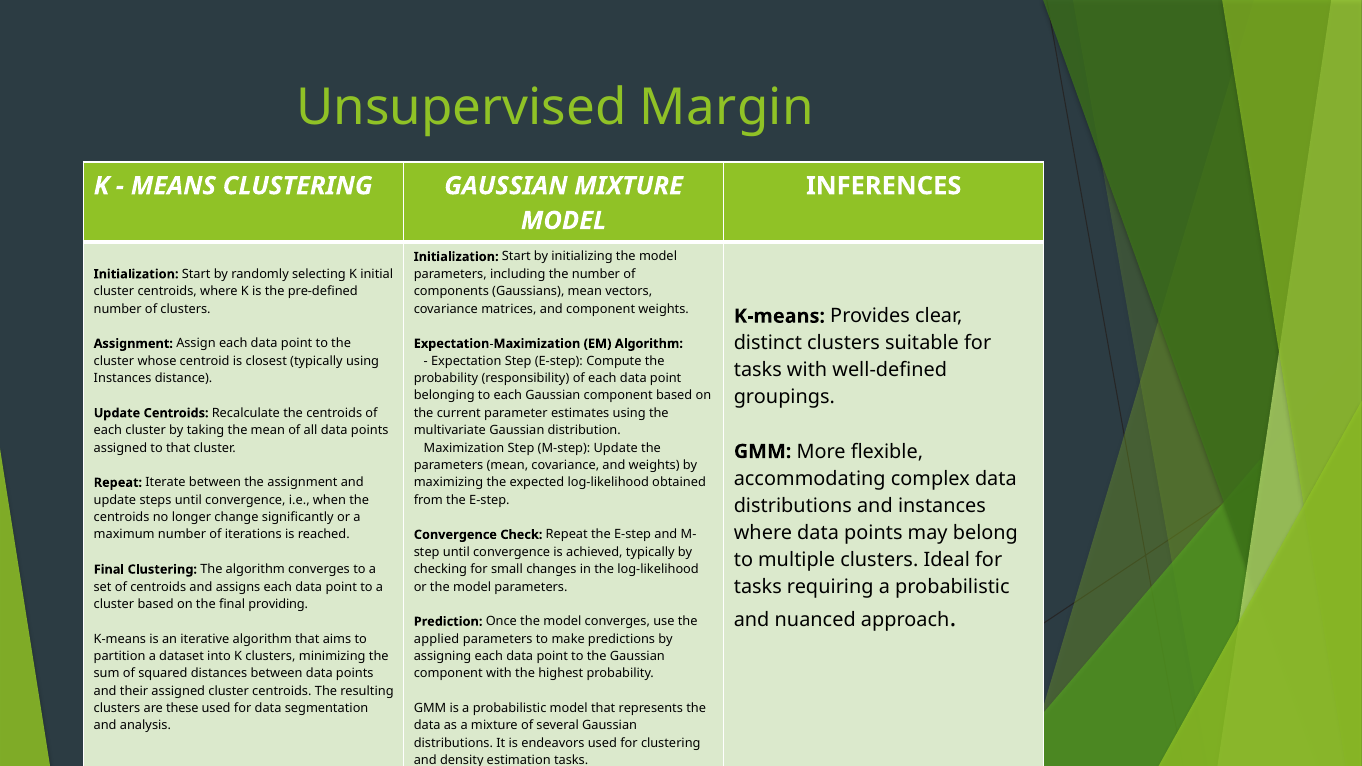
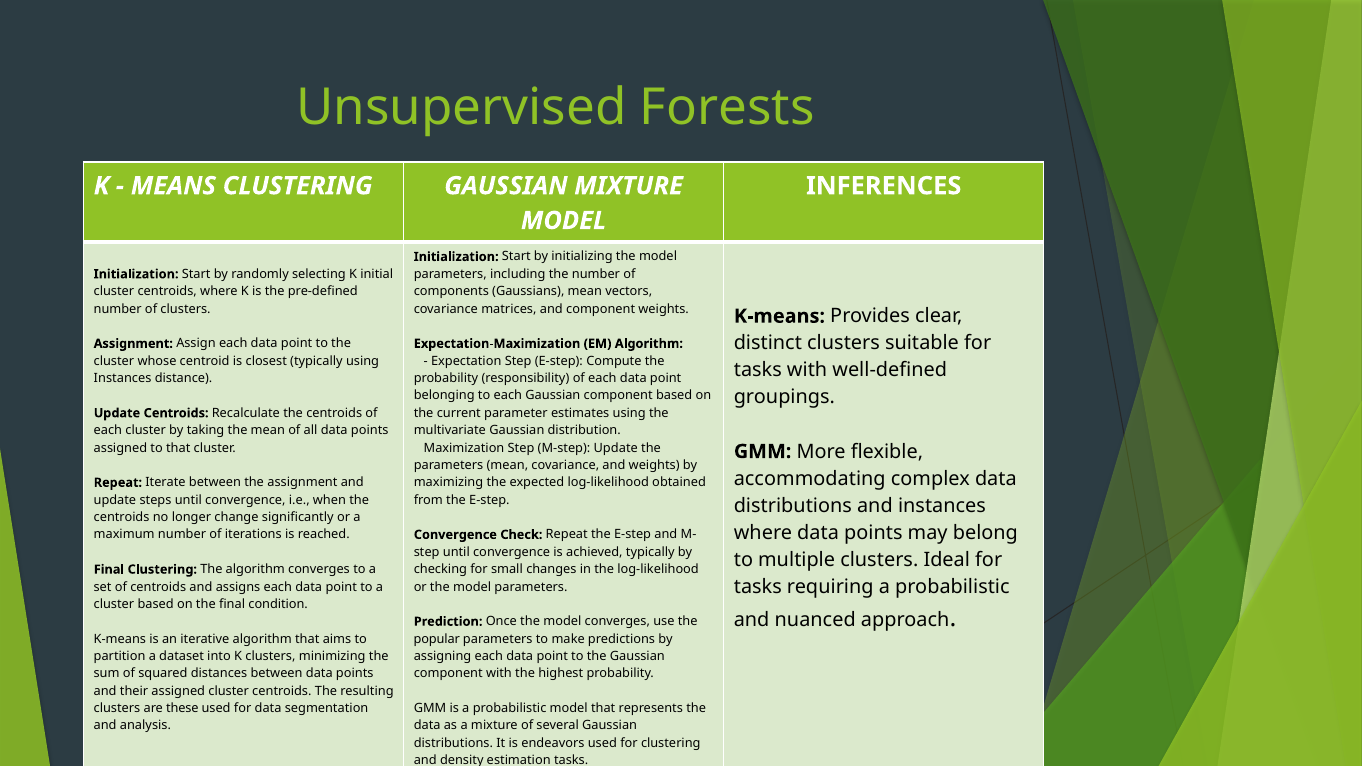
Margin: Margin -> Forests (727, 107)
providing: providing -> condition (278, 604)
applied: applied -> popular (437, 639)
